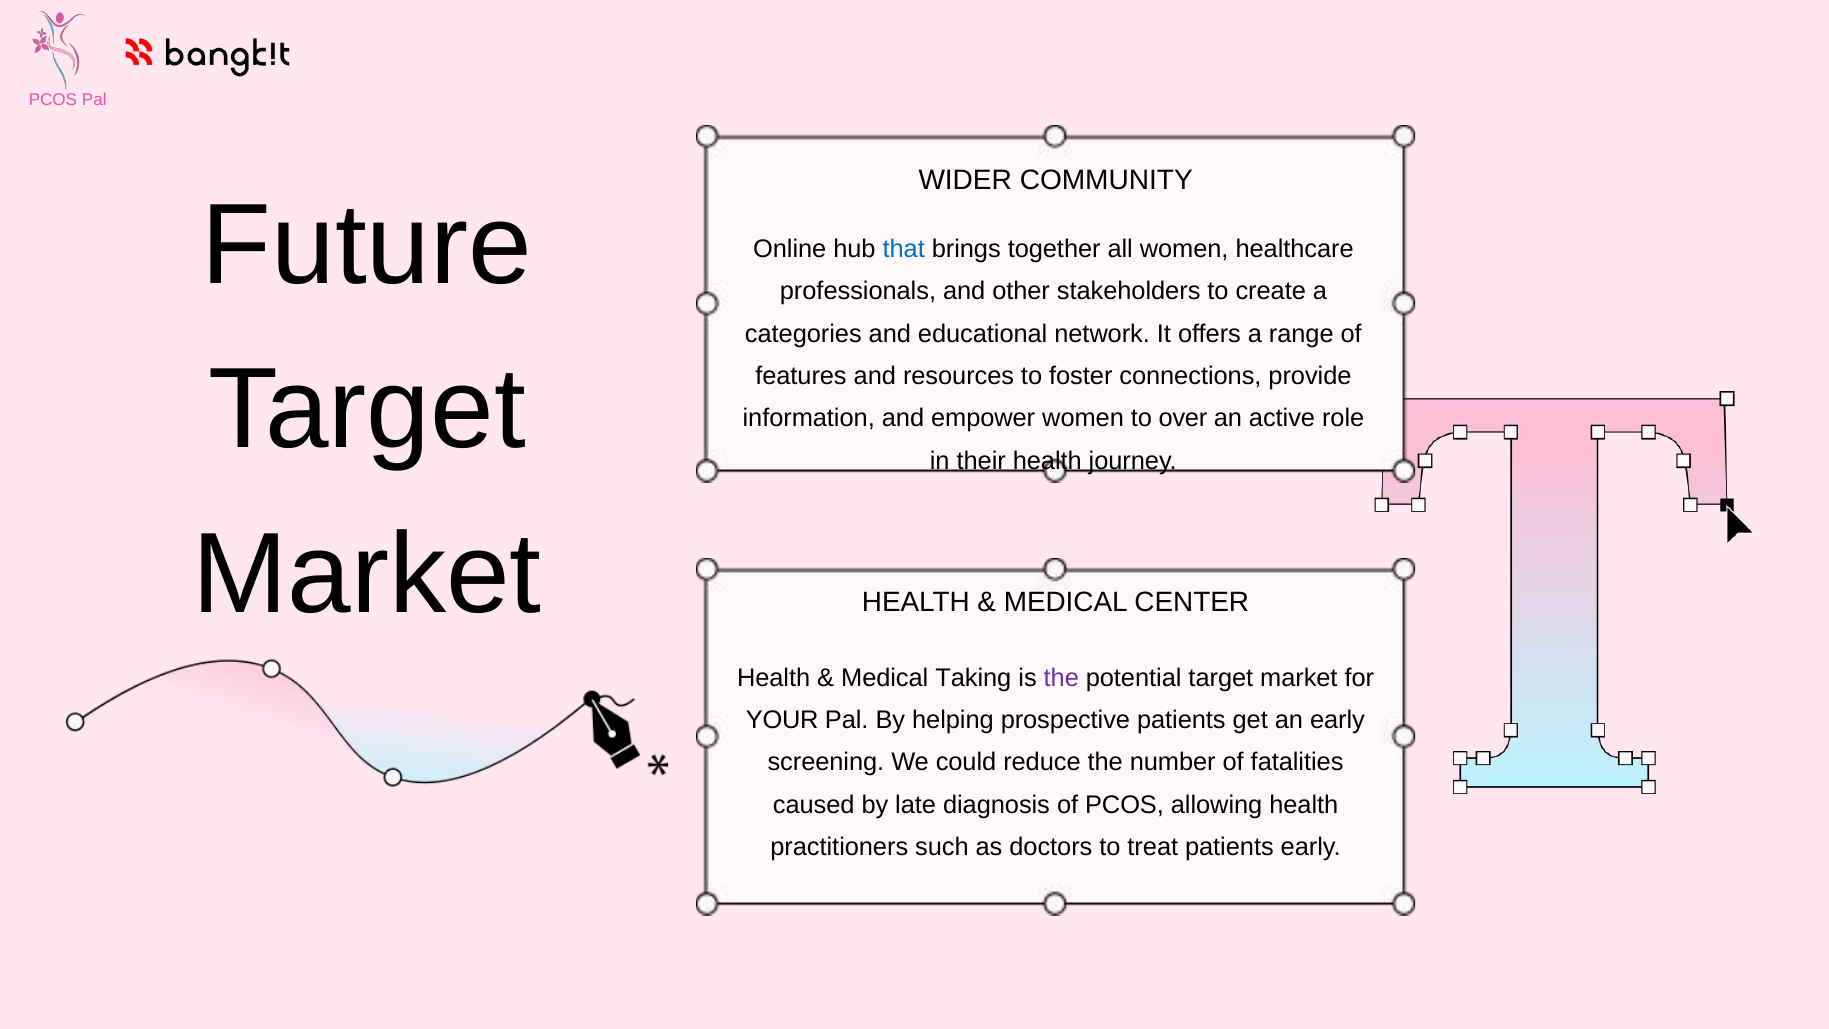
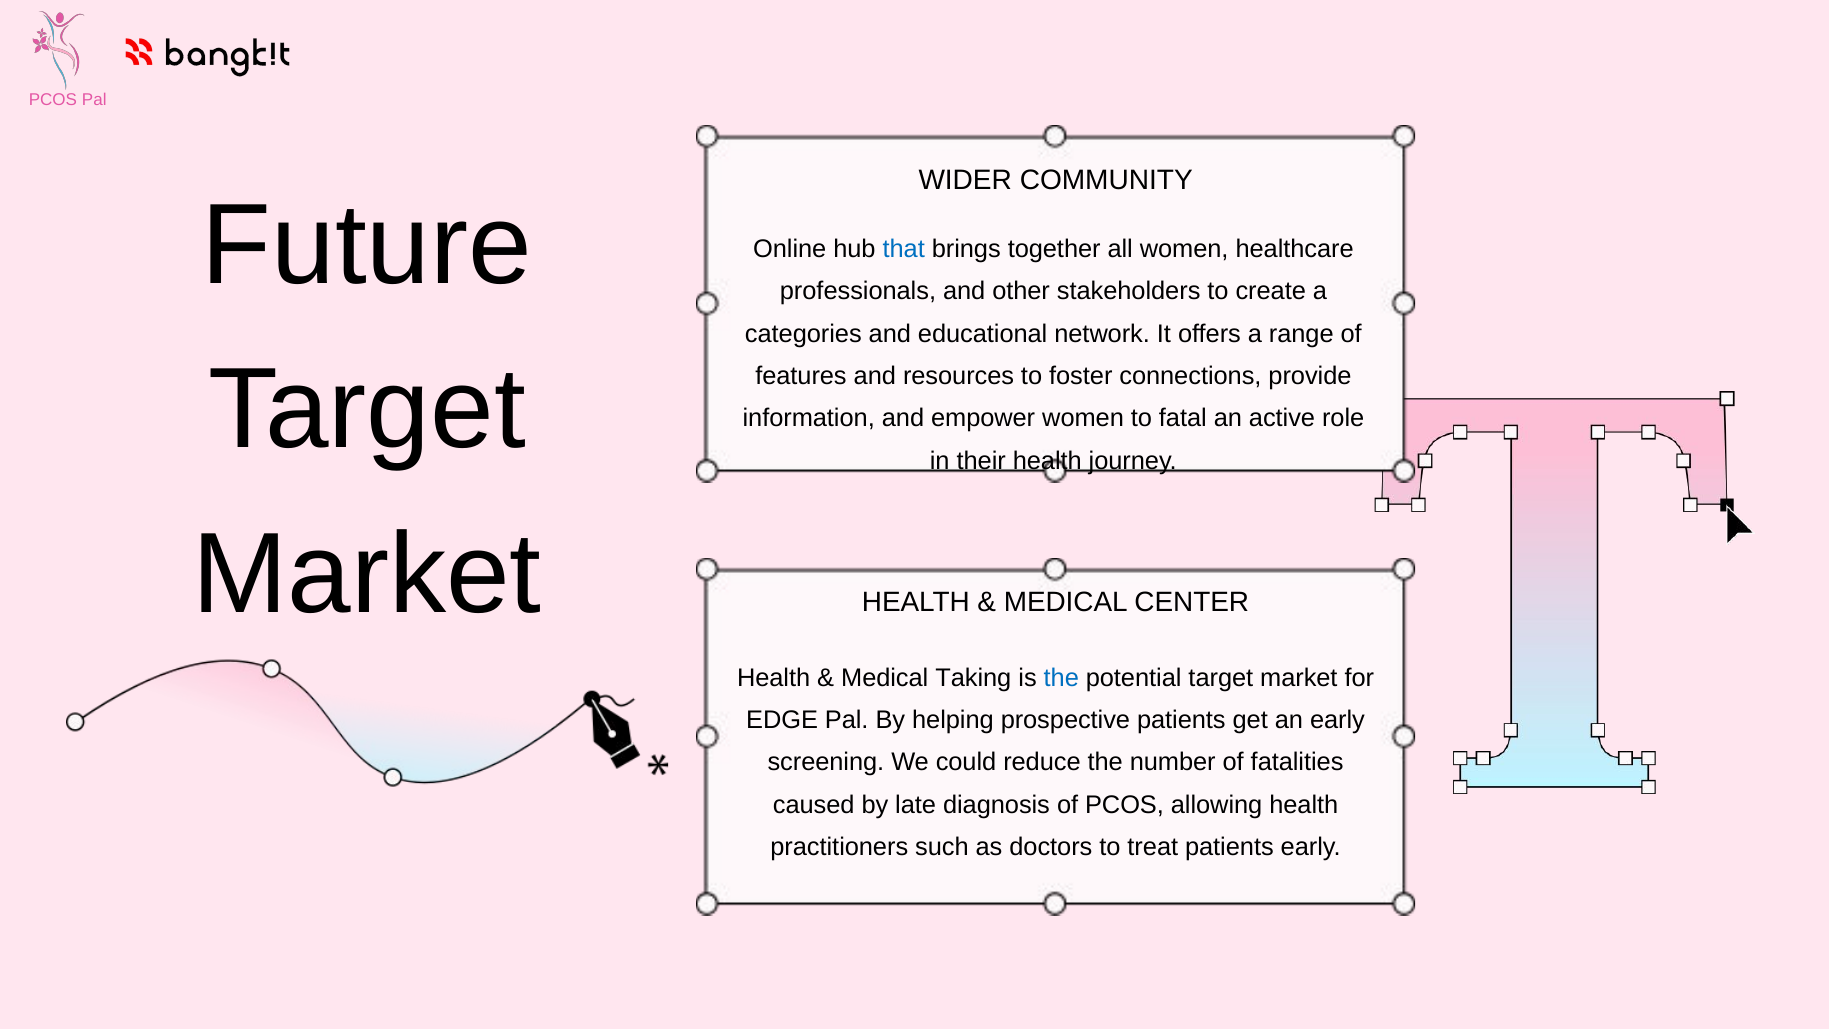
over: over -> fatal (1183, 418)
the colour: purple -> blue (1061, 678)
YOUR: YOUR -> EDGE (782, 720)
